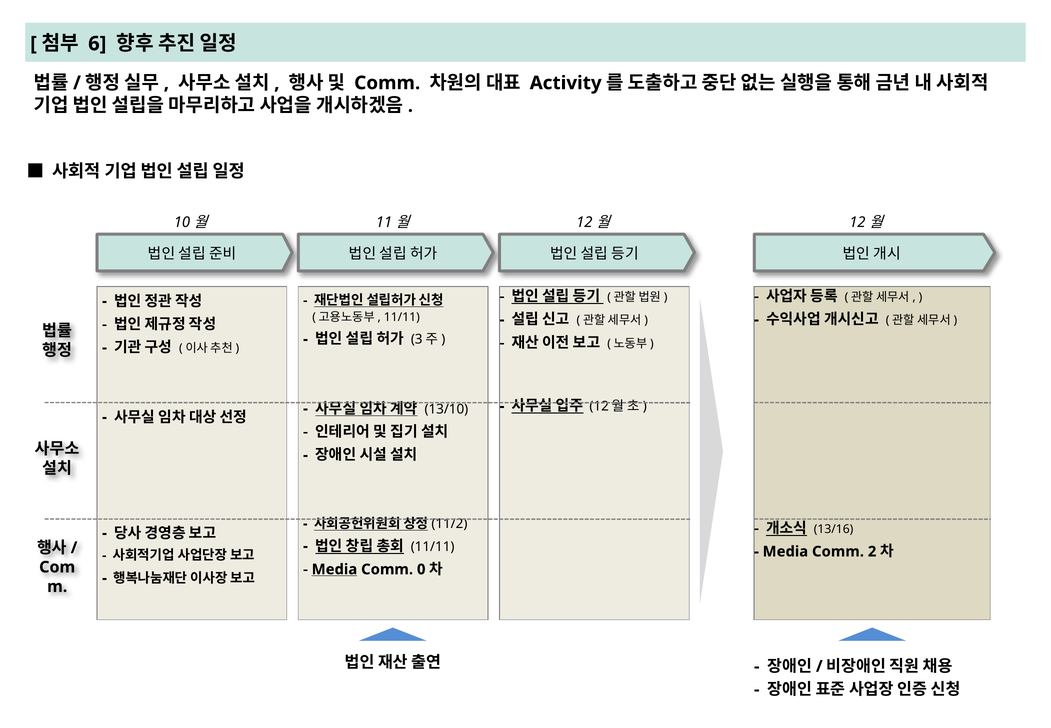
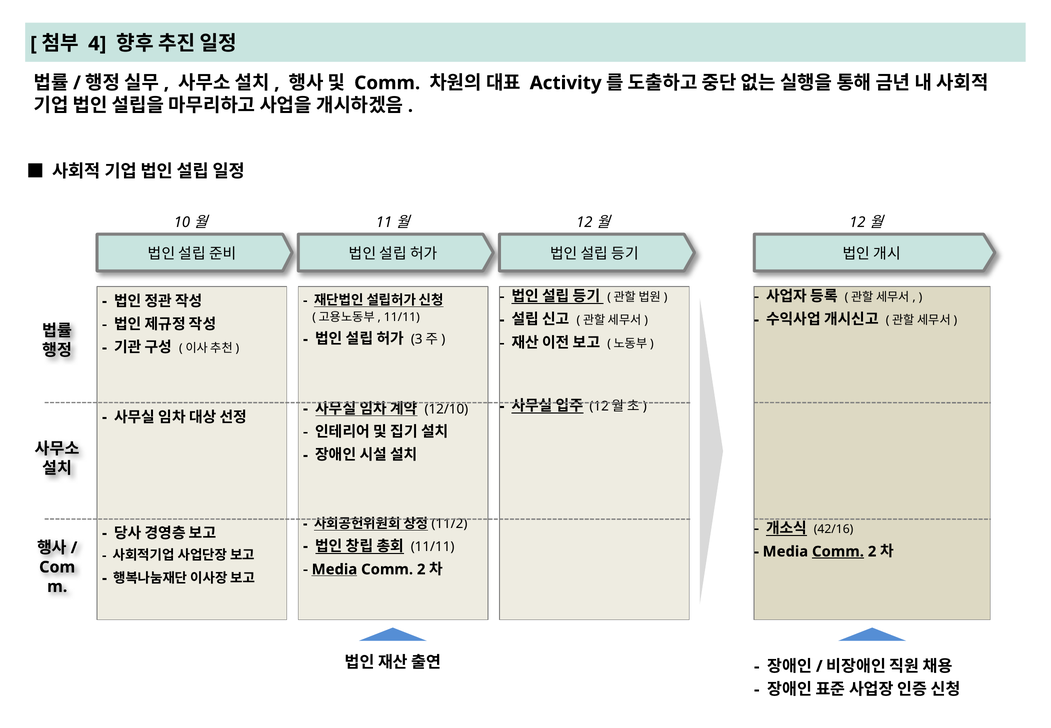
6: 6 -> 4 (97, 44)
13/10: 13/10 -> 12/10 (446, 409)
13/16: 13/16 -> 42/16 (834, 529)
Comm underline: none -> present (838, 551)
0: 0 -> 2 (421, 569)
